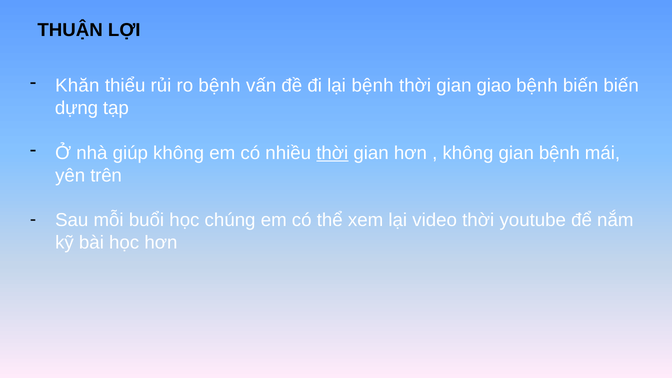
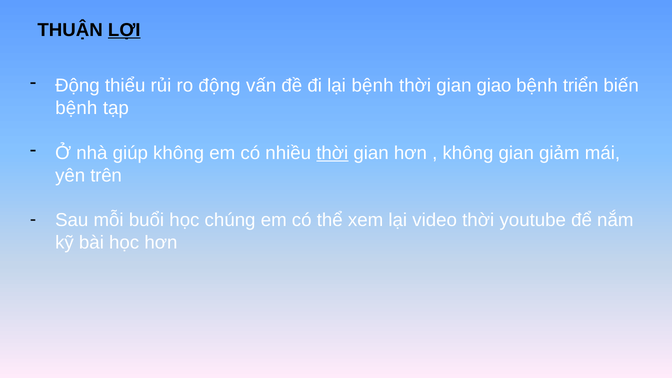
LỢI underline: none -> present (124, 30)
Khăn: Khăn -> Động (77, 86)
ro bệnh: bệnh -> động (220, 86)
bệnh biến: biến -> triển (581, 86)
dựng: dựng -> bệnh (76, 108)
gian bệnh: bệnh -> giảm (559, 153)
